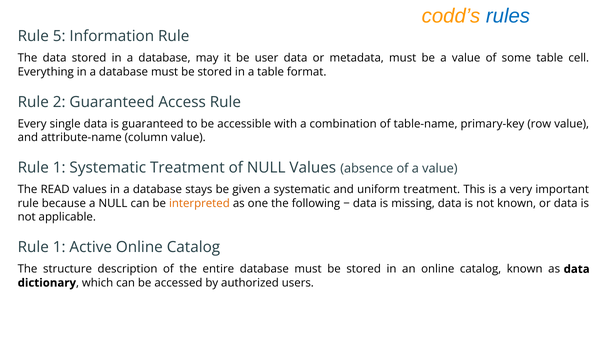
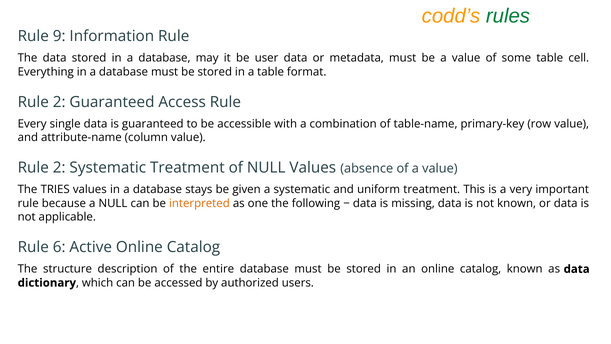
rules colour: blue -> green (508, 16)
5: 5 -> 9 (59, 36)
1: 1 -> 2 (59, 168)
READ: READ -> TRIES (55, 189)
1: 1 -> 6 (59, 247)
